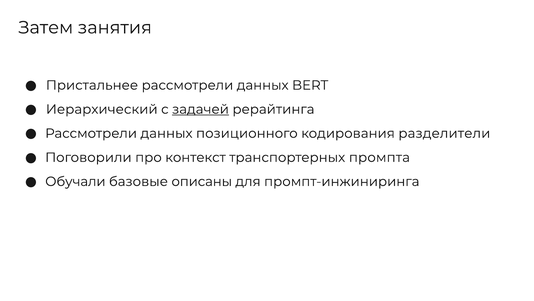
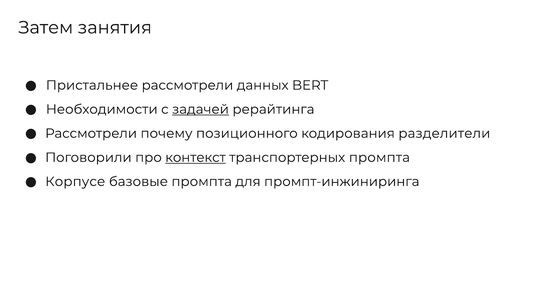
Иерархический: Иерархический -> Необходимости (102, 109)
данных: данных -> почему (167, 133)
контекст underline: none -> present (196, 157)
Обучали: Обучали -> Корпусе (75, 181)
базовые описаны: описаны -> промпта (202, 181)
